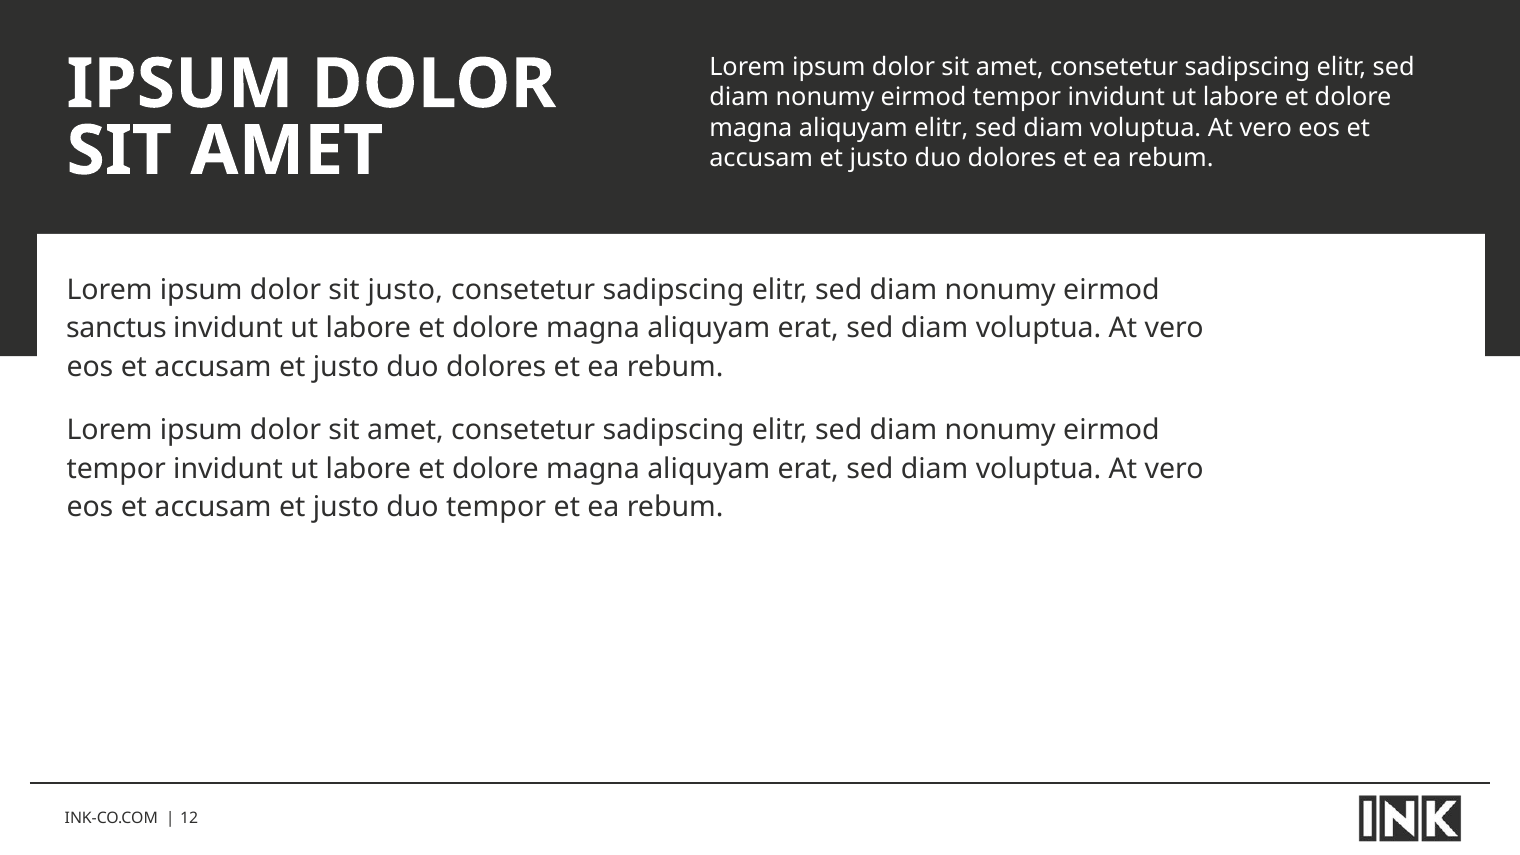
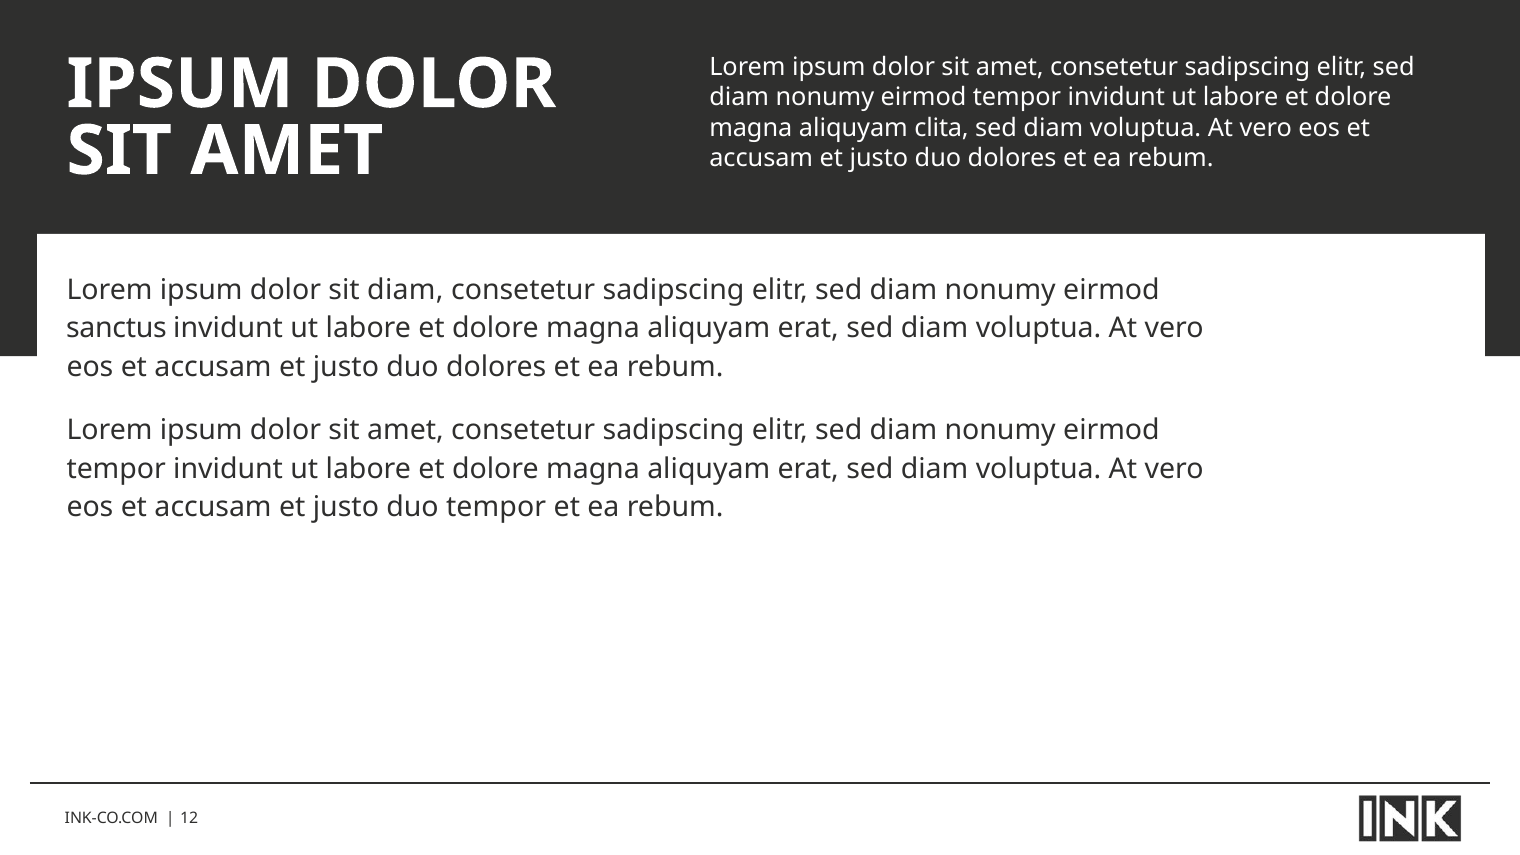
aliquyam elitr: elitr -> clita (942, 128)
sit justo: justo -> diam (405, 290)
